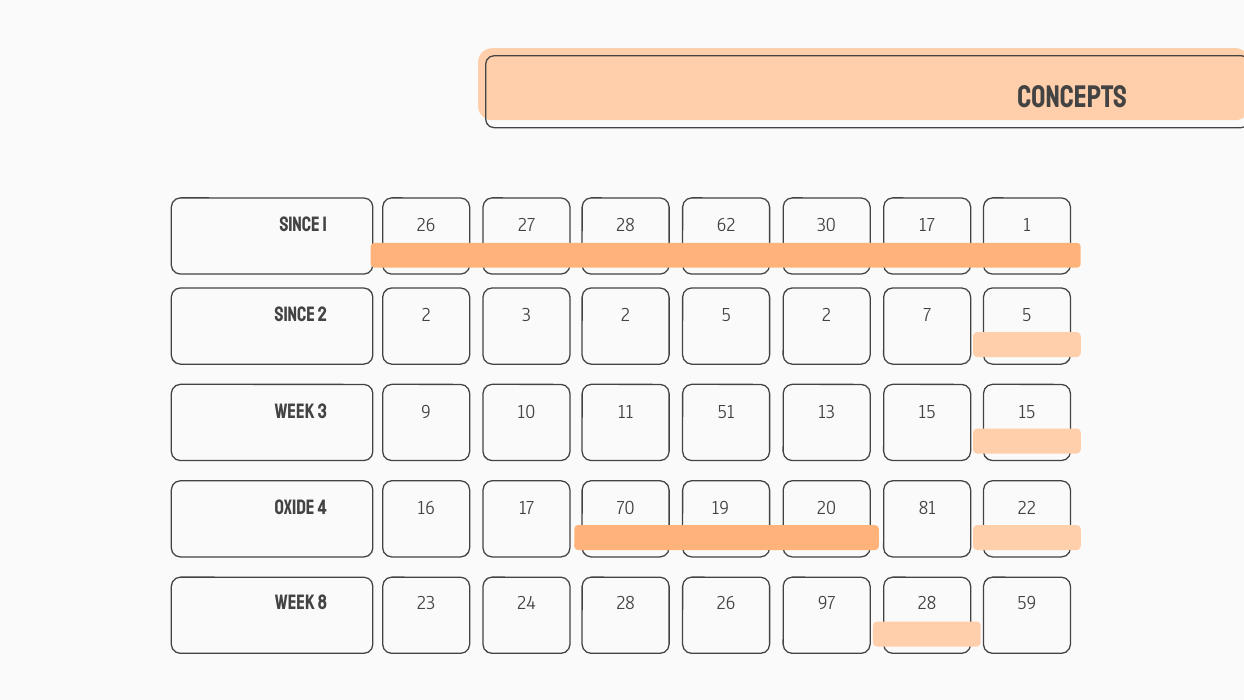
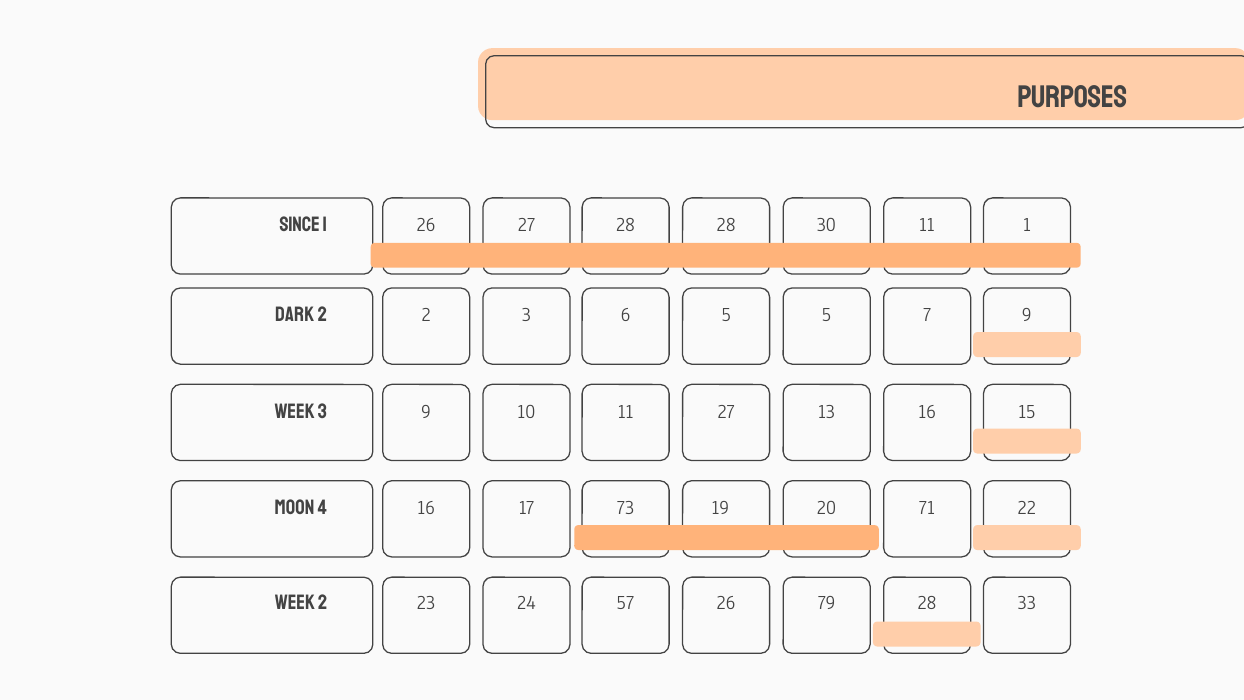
CONCEPTS: CONCEPTS -> PURPOSES (1072, 97)
27 62: 62 -> 28 (726, 224)
30 17: 17 -> 11 (927, 224)
Since: Since -> Dark (295, 314)
3 2: 2 -> 6 (625, 314)
5 2: 2 -> 5 (826, 314)
7 5: 5 -> 9 (1027, 314)
11 51: 51 -> 27 (726, 412)
13 15: 15 -> 16 (927, 412)
Oxide: Oxide -> Moon (294, 507)
70: 70 -> 73 (625, 507)
81: 81 -> 71 (927, 507)
Week 8: 8 -> 2 (323, 603)
24 28: 28 -> 57 (625, 603)
97: 97 -> 79 (827, 603)
59: 59 -> 33 (1027, 603)
